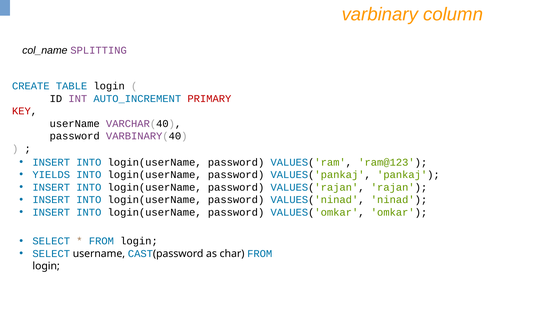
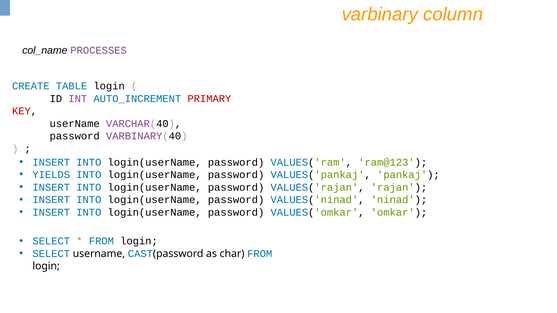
SPLITTING: SPLITTING -> PROCESSES (99, 51)
